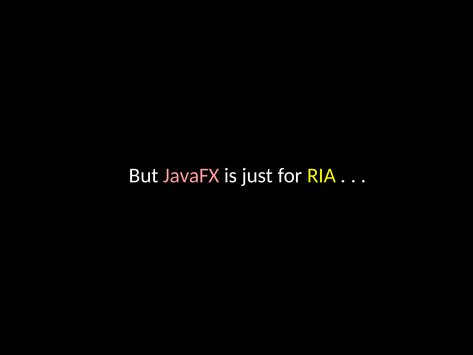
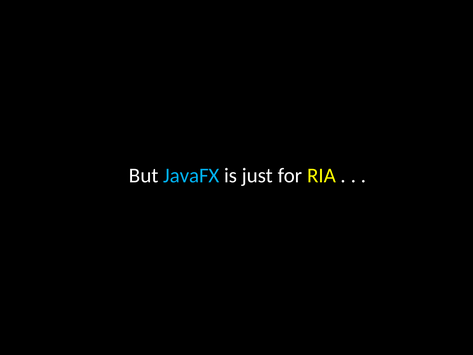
JavaFX colour: pink -> light blue (191, 175)
